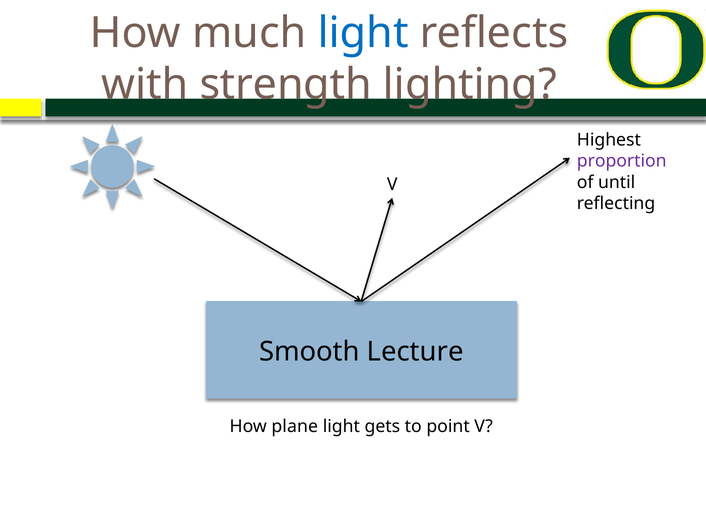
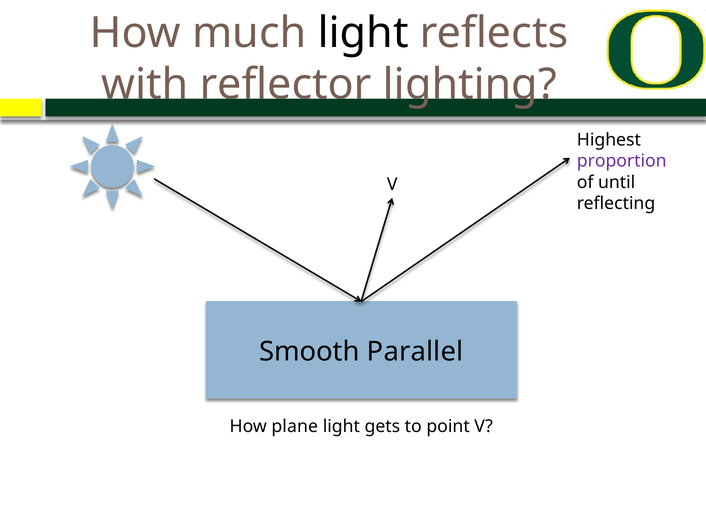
light colour: blue -> black (363, 33)
strength: strength -> reflector (286, 85)
Lecture: Lecture -> Parallel (415, 352)
